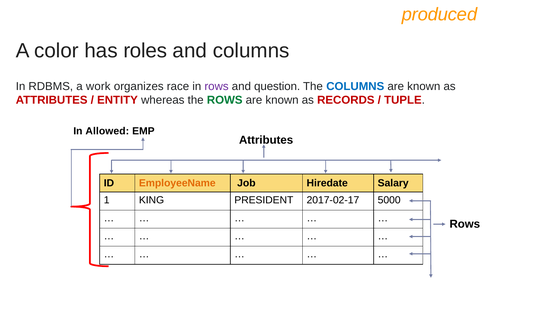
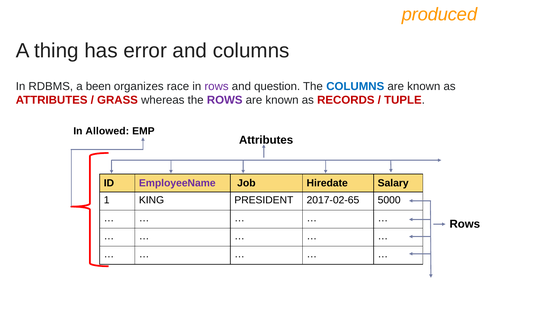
color: color -> thing (56, 51)
roles: roles -> error (145, 51)
work: work -> been (98, 86)
ENTITY: ENTITY -> GRASS (117, 100)
ROWS colour: green -> purple (225, 100)
EmployeeName colour: orange -> purple (177, 183)
2017-02-17: 2017-02-17 -> 2017-02-65 (333, 200)
